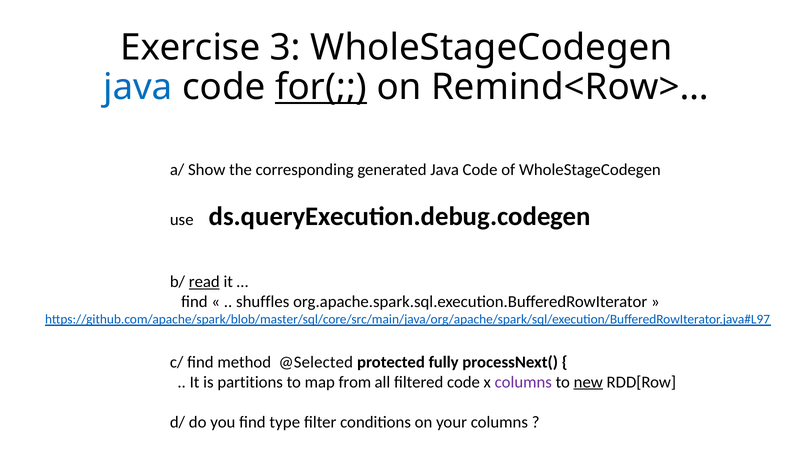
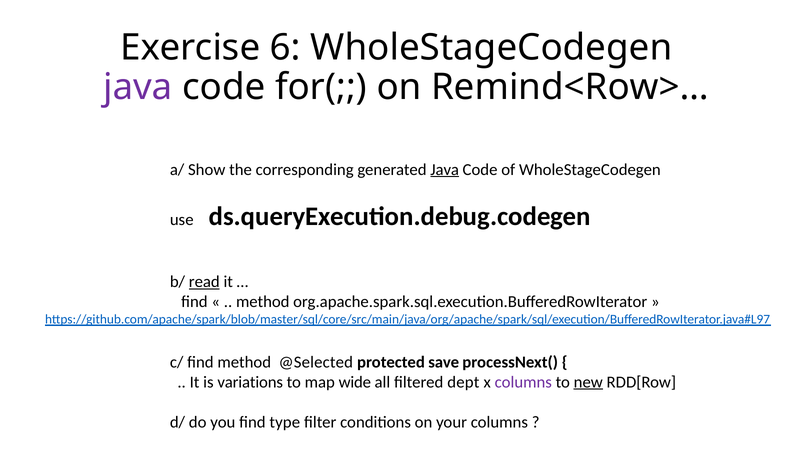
3: 3 -> 6 (285, 48)
java colour: blue -> purple (138, 87)
for( underline: present -> none (321, 87)
Java underline: none -> present (445, 170)
shuffles: shuffles -> method (263, 302)
fully: fully -> save (444, 363)
partitions: partitions -> variations (250, 383)
from: from -> wide (355, 383)
filtered code: code -> dept (463, 383)
